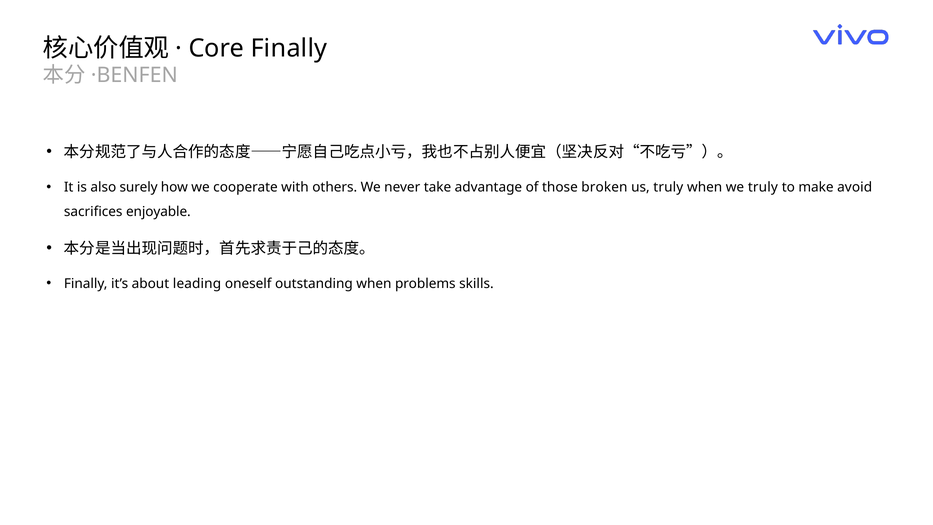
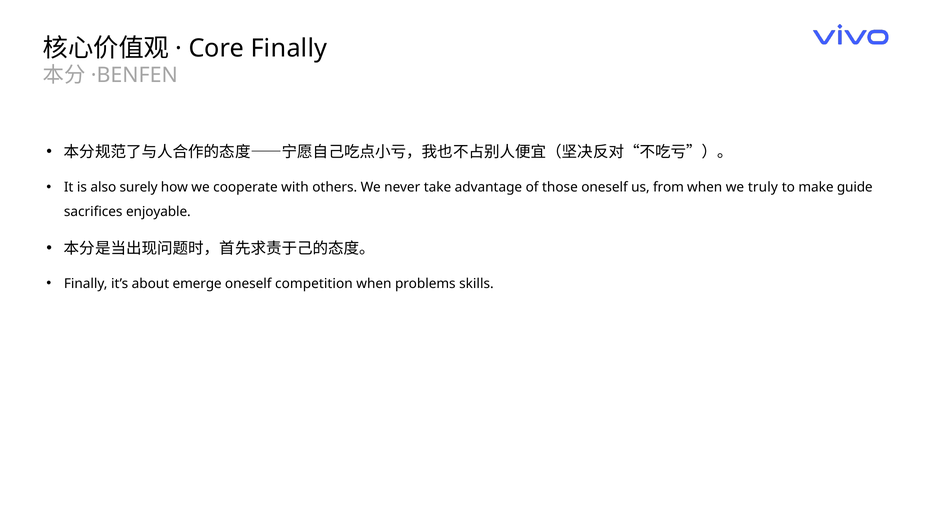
those broken: broken -> oneself (605, 187)
us truly: truly -> from (668, 187)
avoid: avoid -> guide (855, 187)
leading: leading -> emerge (197, 284)
outstanding: outstanding -> competition (314, 284)
